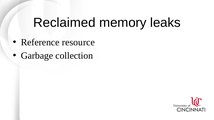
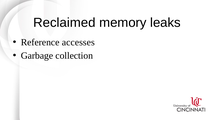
resource: resource -> accesses (78, 43)
